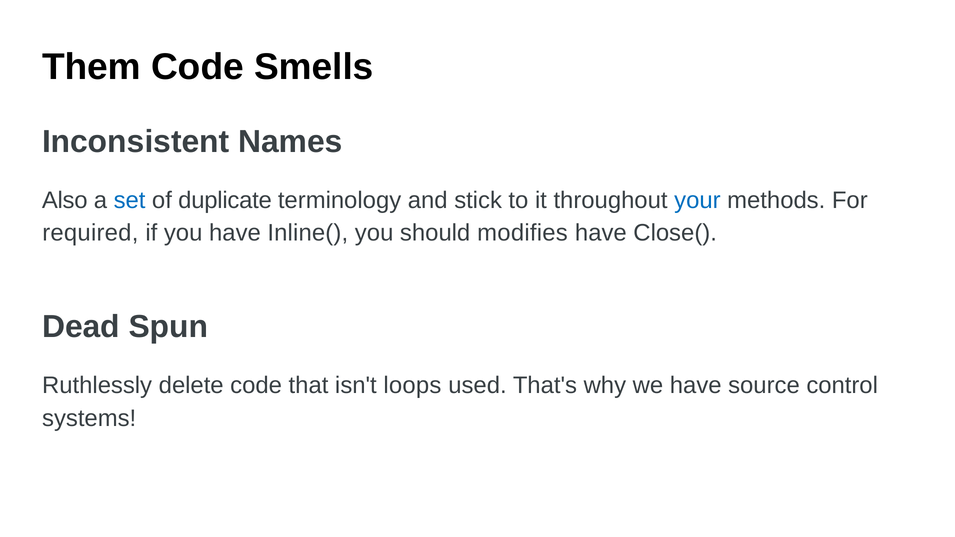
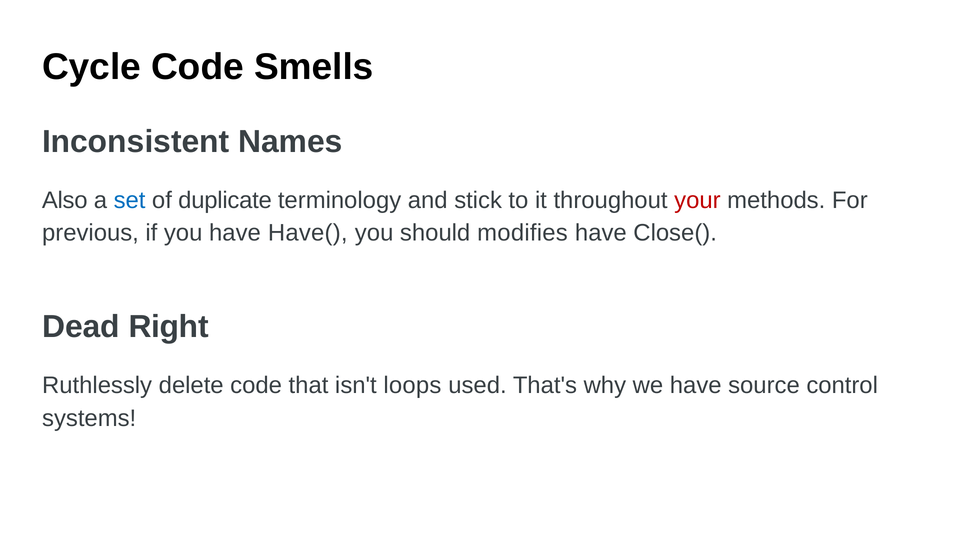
Them: Them -> Cycle (92, 67)
your colour: blue -> red (697, 200)
required: required -> previous (90, 233)
Inline(: Inline( -> Have( (308, 233)
Spun: Spun -> Right (169, 327)
